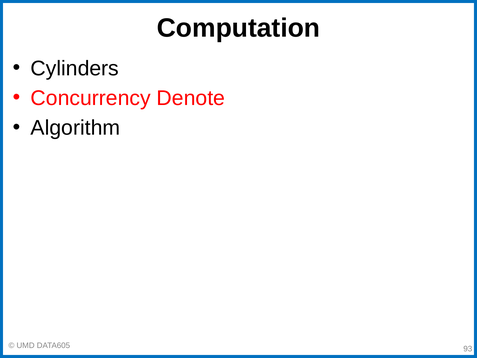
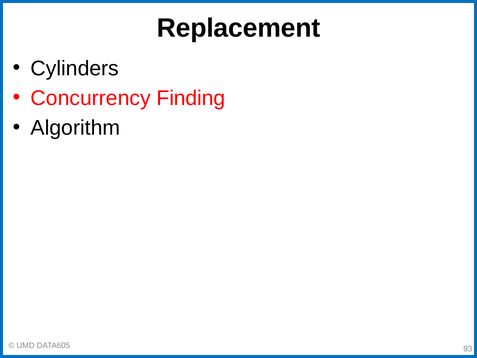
Computation: Computation -> Replacement (239, 28)
Denote: Denote -> Finding (191, 98)
